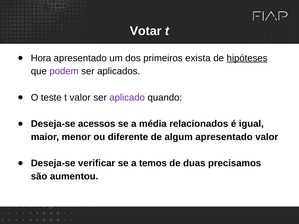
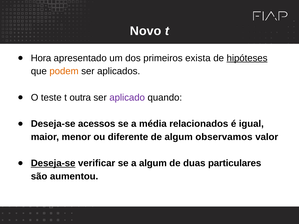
Votar: Votar -> Novo (146, 31)
podem colour: purple -> orange (64, 71)
t valor: valor -> outra (80, 98)
algum apresentado: apresentado -> observamos (224, 137)
Deseja-se underline: none -> present (53, 163)
a temos: temos -> algum (153, 163)
precisamos: precisamos -> particulares (235, 163)
